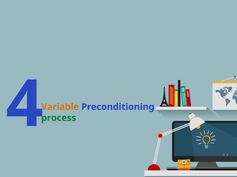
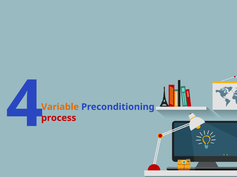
process colour: green -> red (59, 118)
